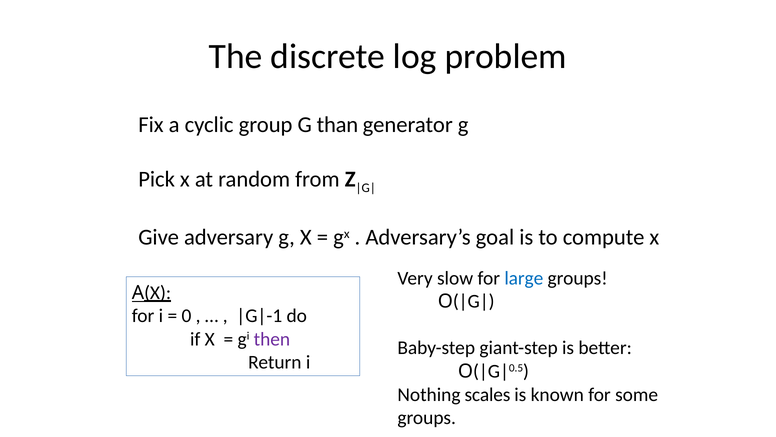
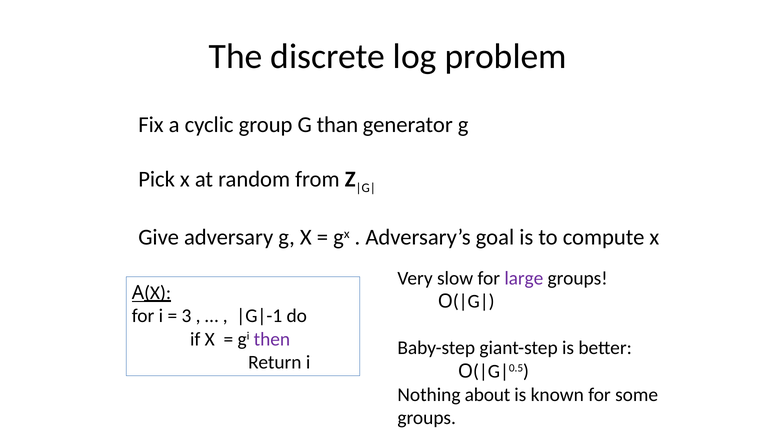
large colour: blue -> purple (524, 278)
0: 0 -> 3 (186, 316)
scales: scales -> about (487, 394)
